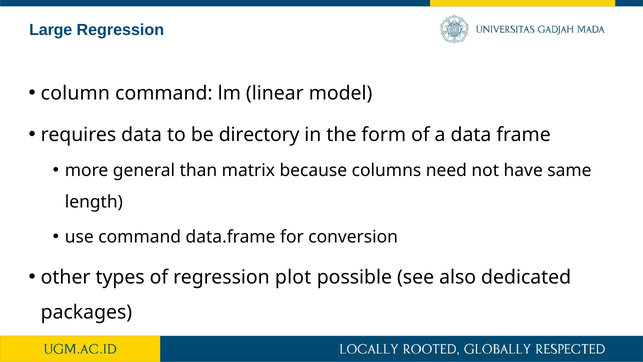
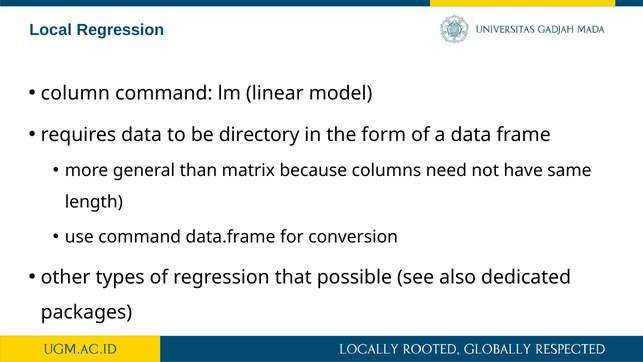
Large: Large -> Local (51, 30)
plot: plot -> that (293, 277)
